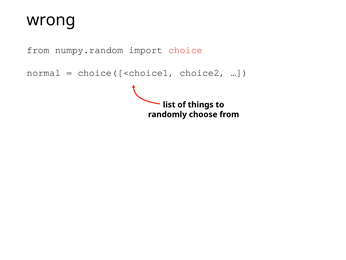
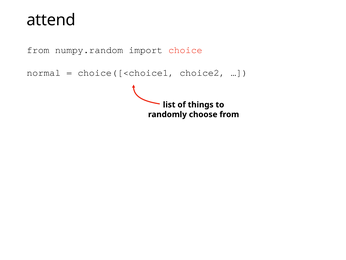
wrong: wrong -> attend (51, 20)
